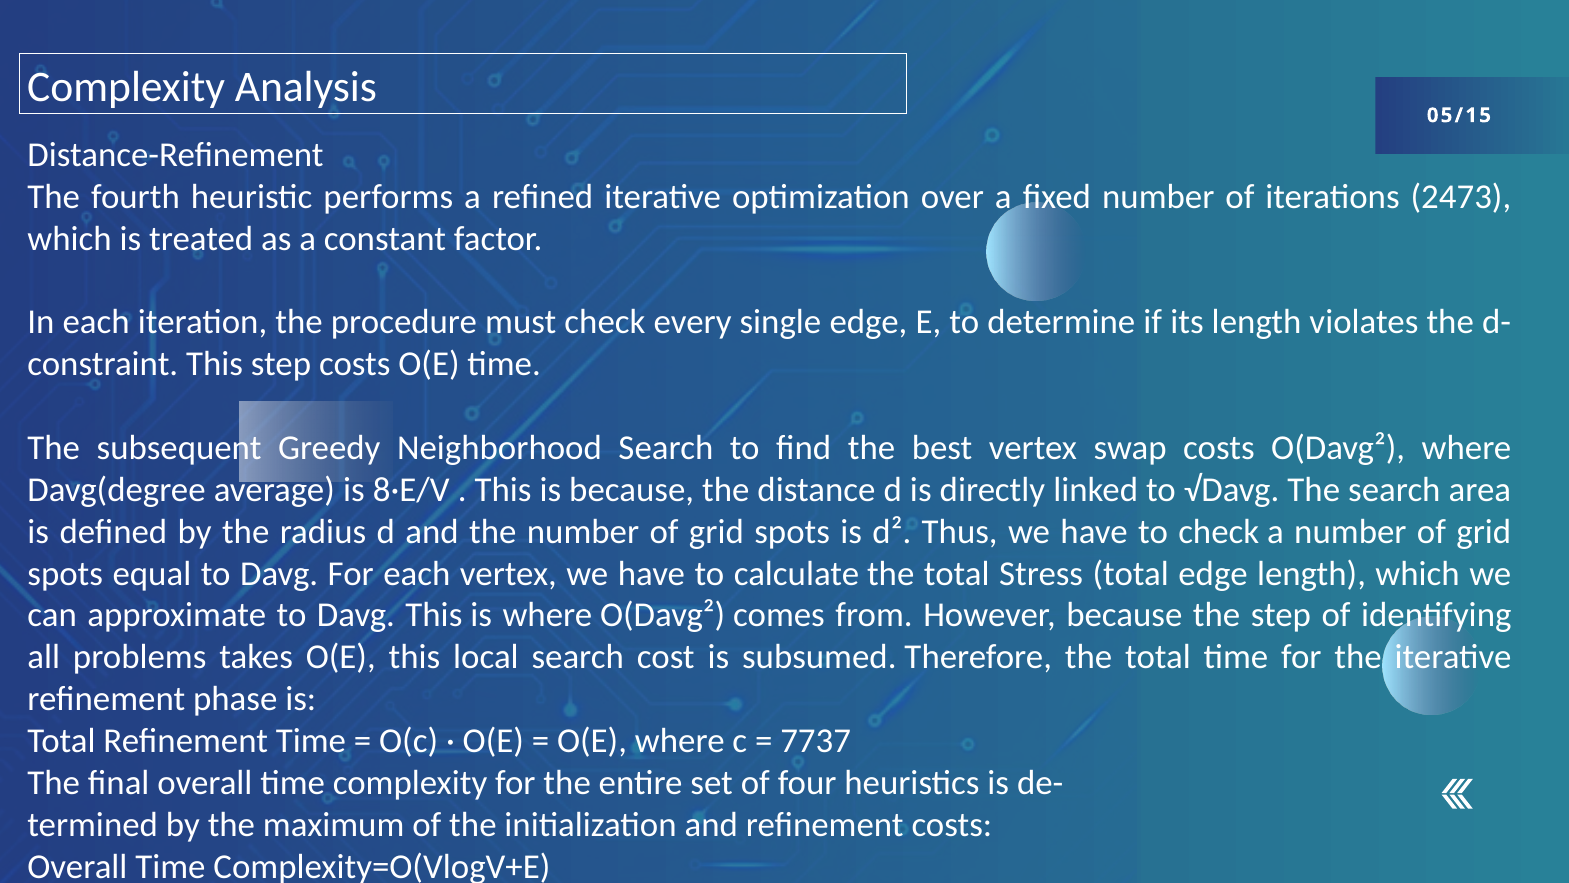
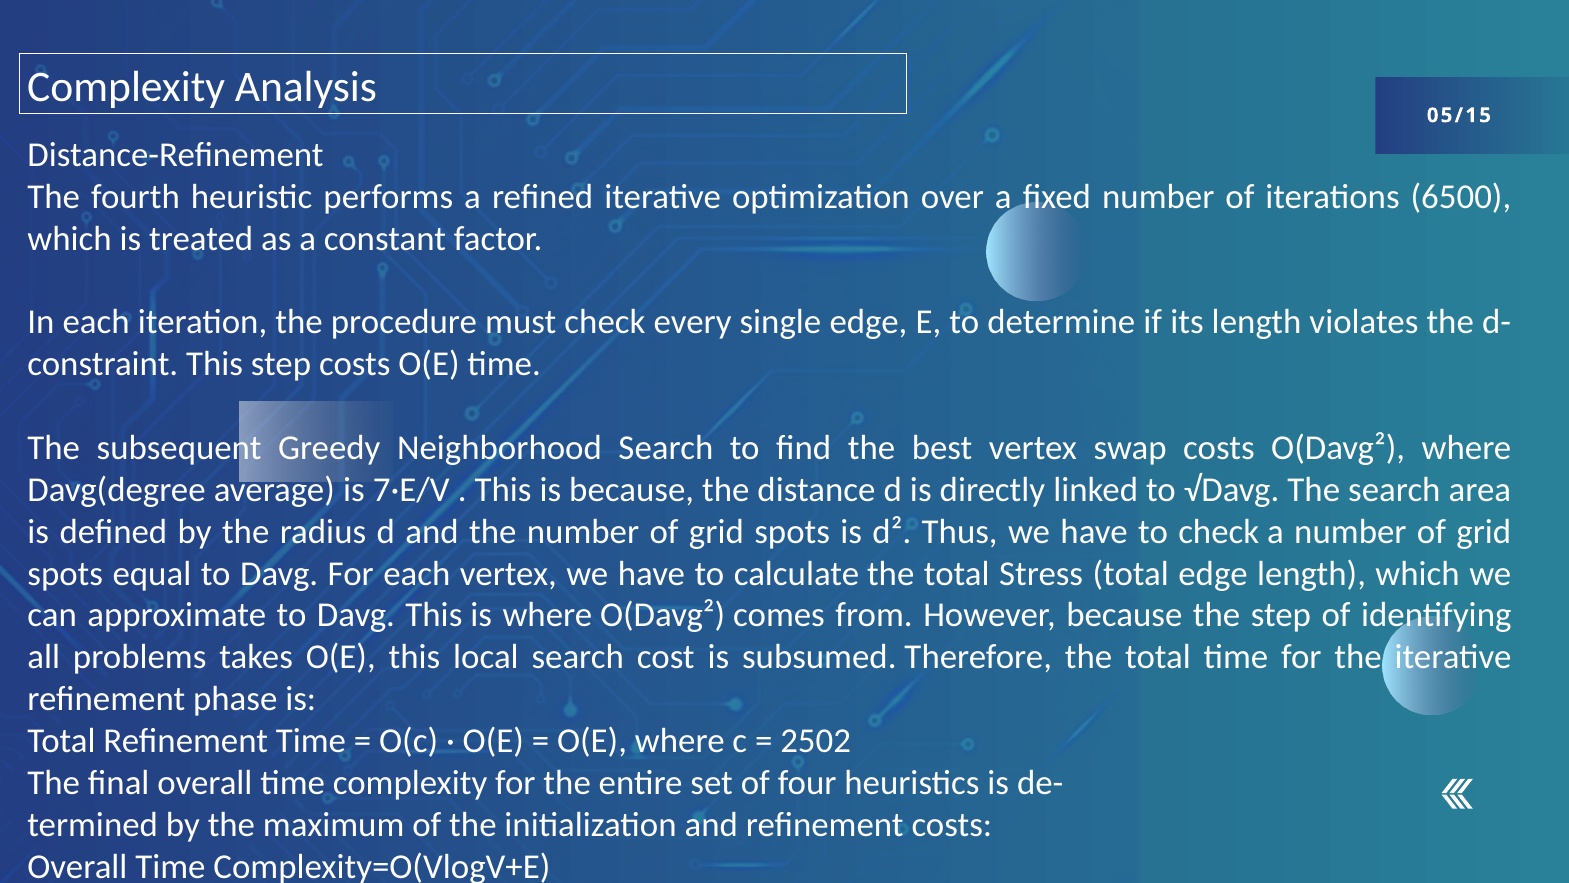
2473: 2473 -> 6500 (1461, 197)
8·E/V: 8·E/V -> 7·E/V (411, 490)
7737: 7737 -> 2502 (816, 741)
